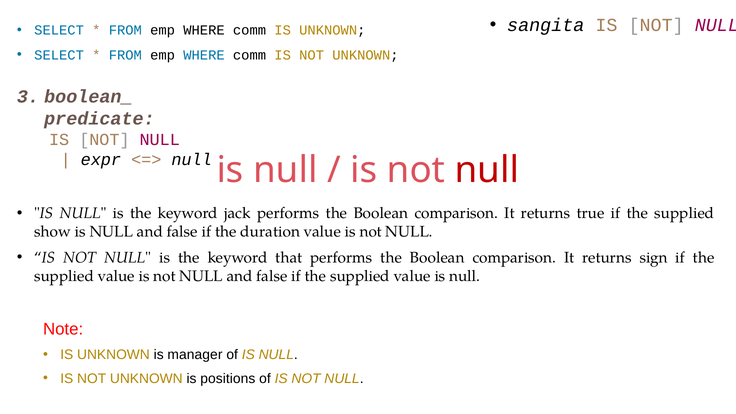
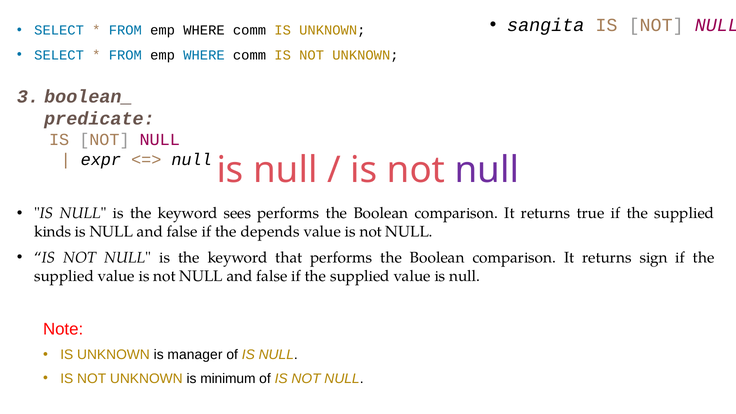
null colour: red -> purple (487, 170)
jack: jack -> sees (238, 213)
show: show -> kinds (53, 232)
duration: duration -> depends (270, 232)
positions: positions -> minimum (228, 379)
